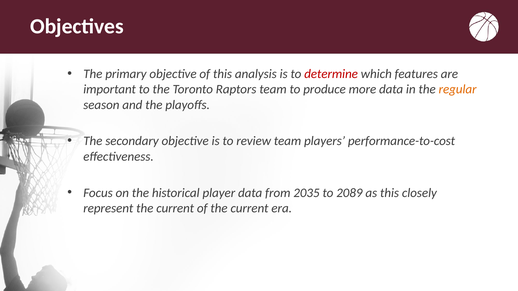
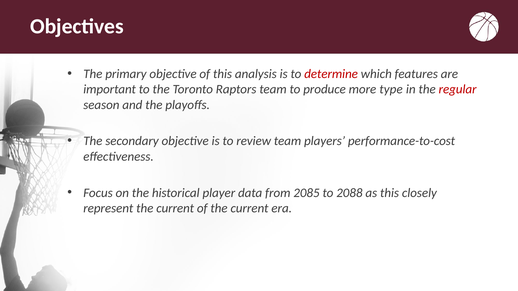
more data: data -> type (391, 89)
regular colour: orange -> red (458, 89)
2035: 2035 -> 2085 (306, 193)
2089: 2089 -> 2088 (349, 193)
